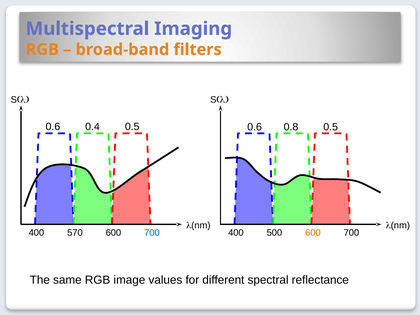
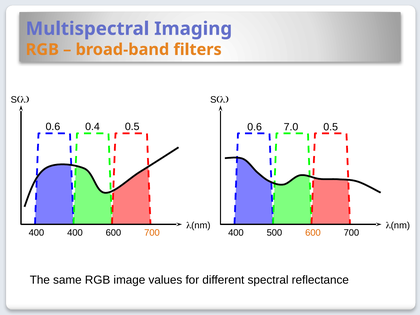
0.8: 0.8 -> 7.0 (291, 127)
400 570: 570 -> 400 (75, 233)
700 colour: blue -> orange (152, 233)
